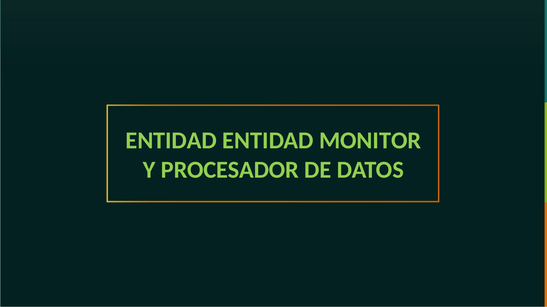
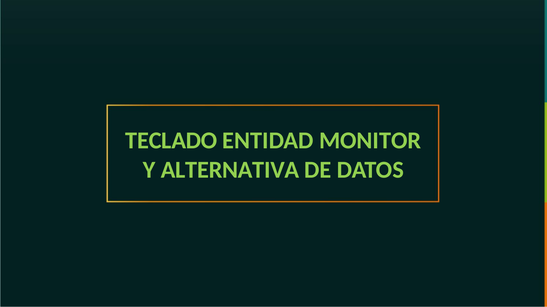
ENTIDAD: ENTIDAD -> TECLADO (171, 141)
PROCESADOR: PROCESADOR -> ALTERNATIVA (230, 170)
